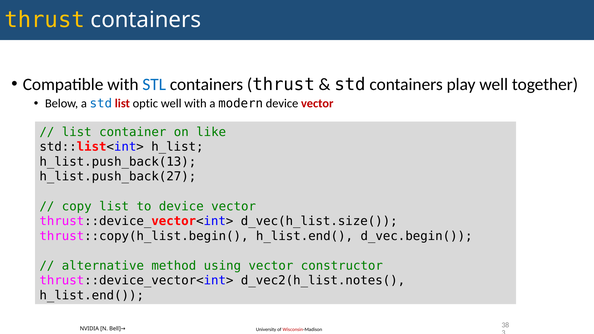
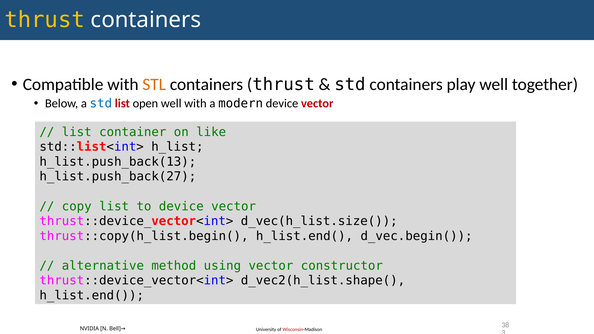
STL colour: blue -> orange (154, 84)
optic: optic -> open (145, 103)
d_vec2(h_list.notes(: d_vec2(h_list.notes( -> d_vec2(h_list.shape( (323, 281)
